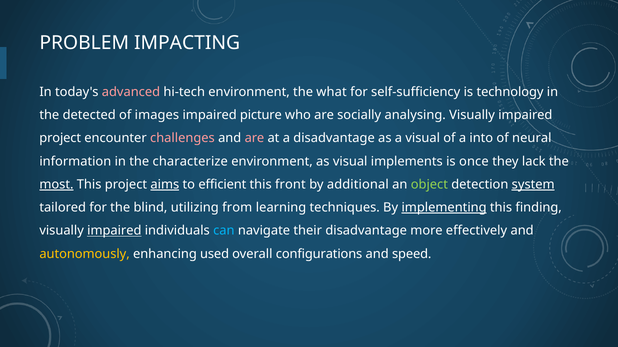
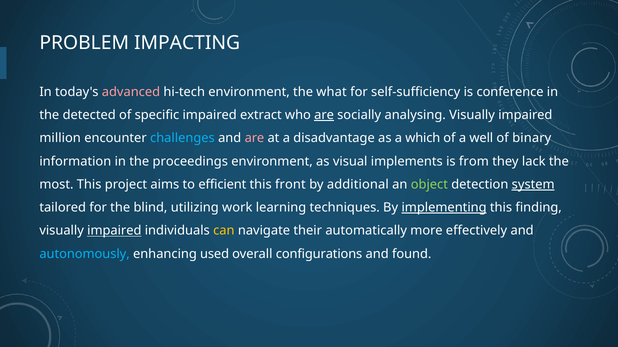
technology: technology -> conference (510, 92)
images: images -> specific (157, 115)
picture: picture -> extract (261, 115)
are underline: none -> present (324, 115)
project: project -> million (60, 138)
challenges colour: pink -> light blue (182, 138)
a visual: visual -> which (423, 138)
into: into -> well (481, 138)
neural: neural -> binary (532, 138)
characterize: characterize -> proceedings (190, 162)
once: once -> from (474, 162)
most underline: present -> none (56, 185)
aims underline: present -> none (165, 185)
from: from -> work (237, 208)
can colour: light blue -> yellow (224, 231)
their disadvantage: disadvantage -> automatically (366, 231)
autonomously colour: yellow -> light blue (85, 254)
speed: speed -> found (412, 254)
